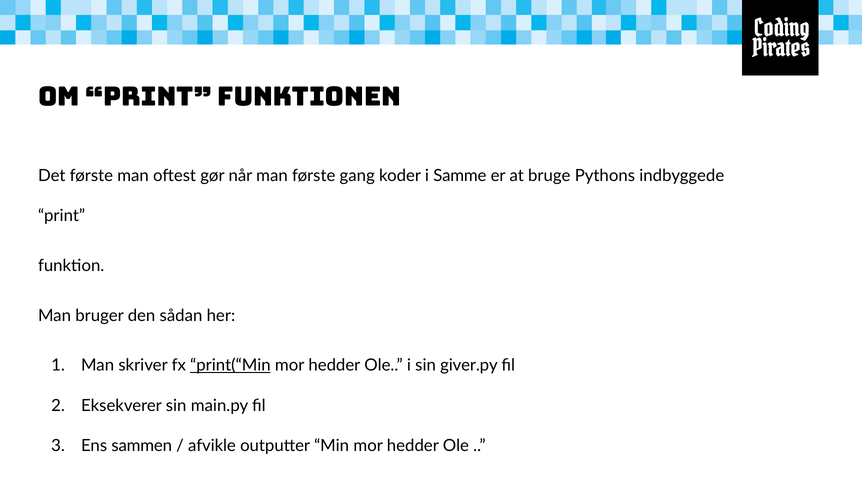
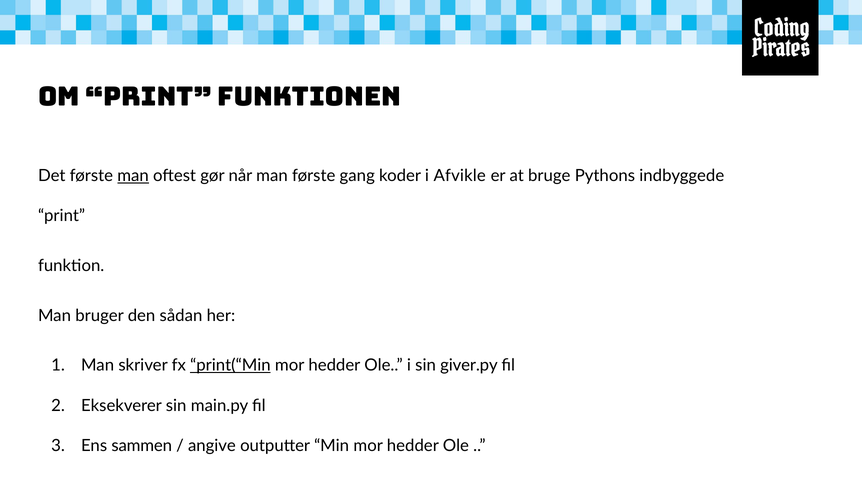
man underline: none -> present (133, 176)
Samme: Samme -> Afvikle (460, 176)
afvikle: afvikle -> angive (212, 446)
